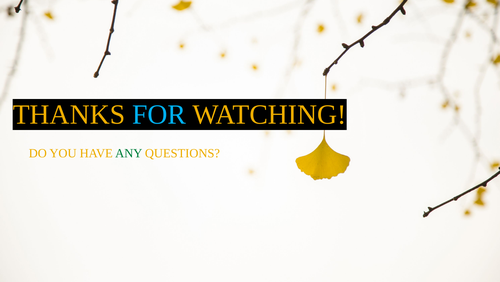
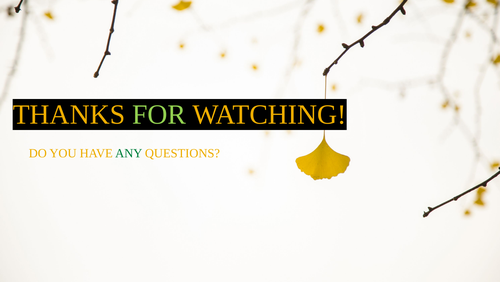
FOR colour: light blue -> light green (159, 114)
